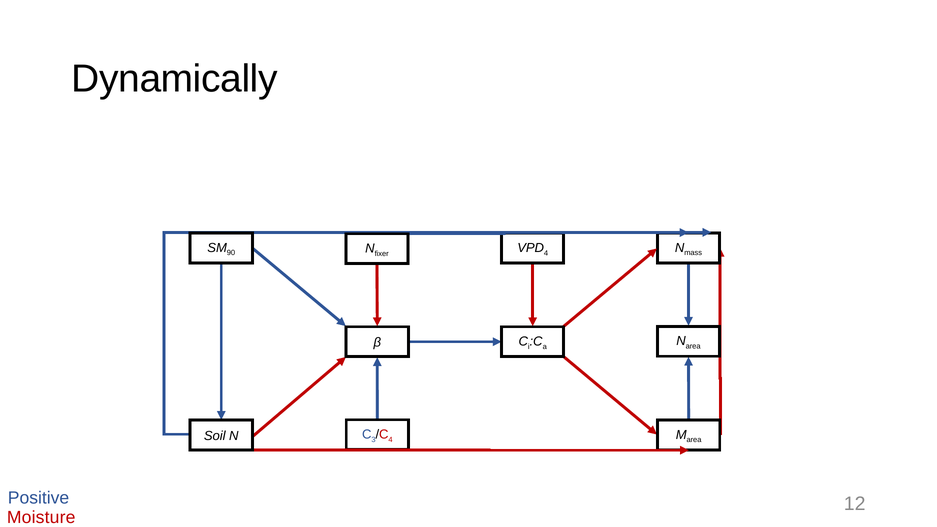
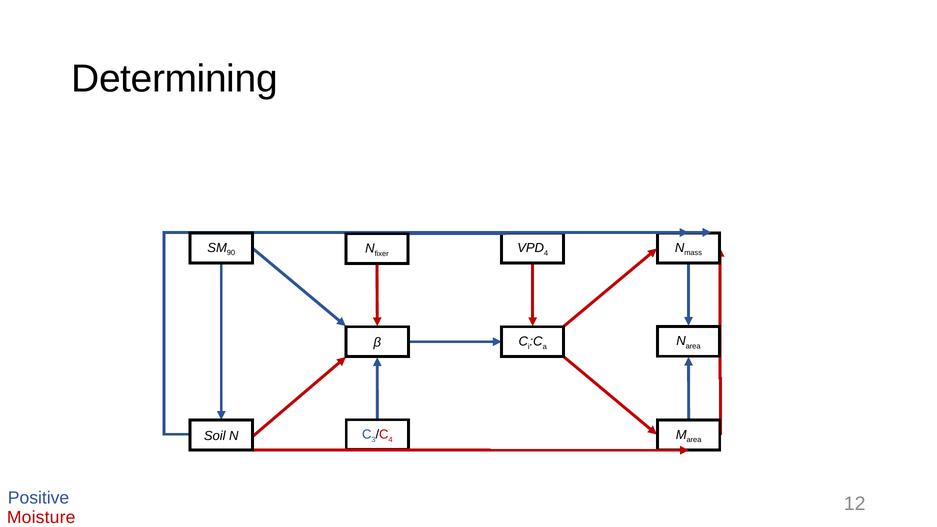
Dynamically: Dynamically -> Determining (175, 79)
